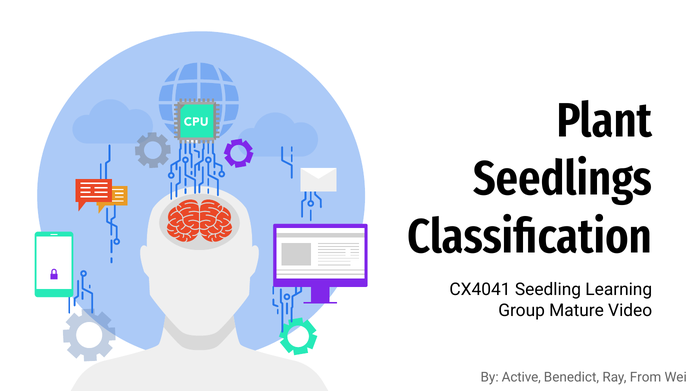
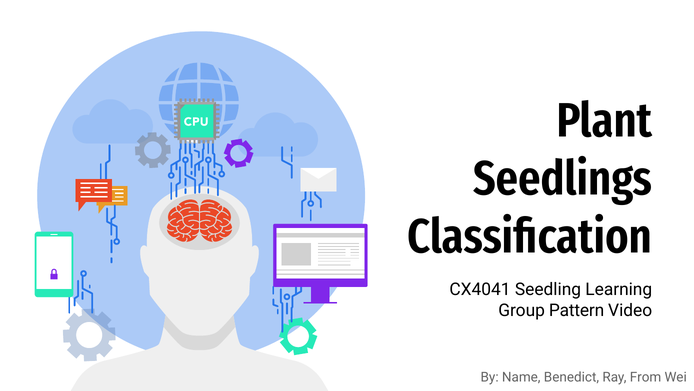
Mature: Mature -> Pattern (577, 310)
Active: Active -> Name (521, 376)
